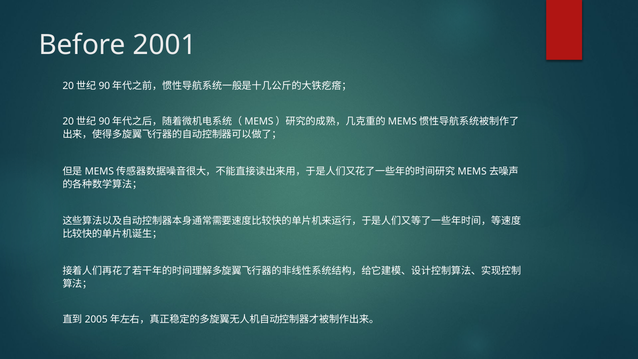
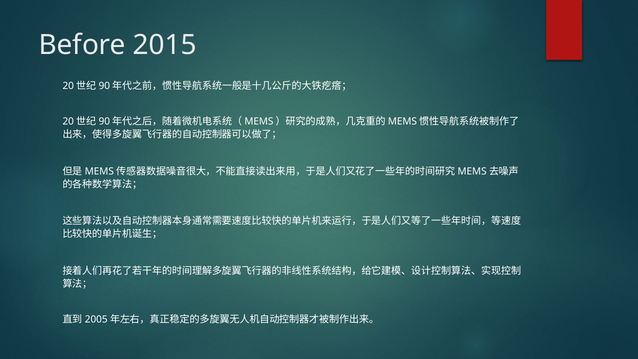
2001: 2001 -> 2015 (165, 45)
